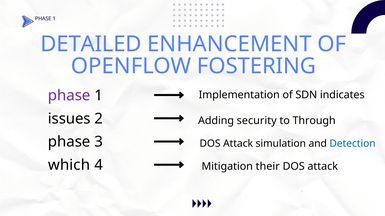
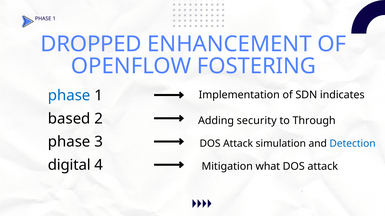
DETAILED: DETAILED -> DROPPED (91, 44)
phase colour: purple -> blue (69, 96)
issues: issues -> based (69, 119)
which: which -> digital (69, 165)
their: their -> what (268, 167)
